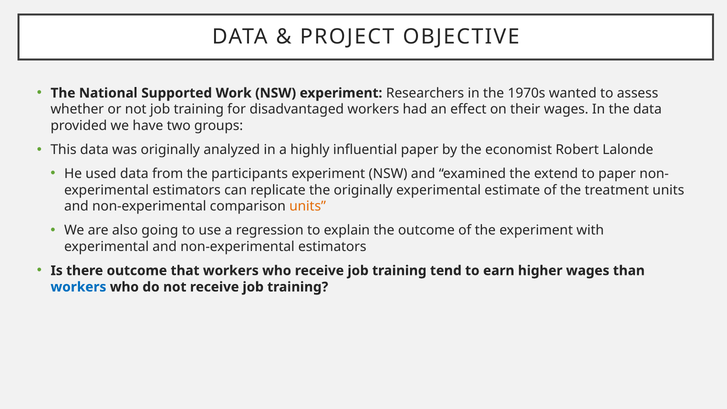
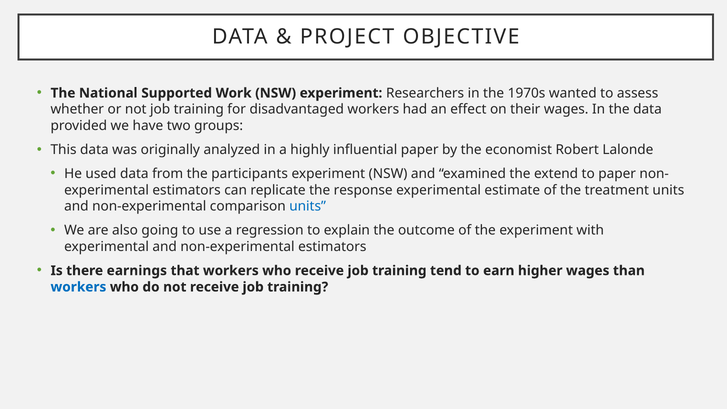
the originally: originally -> response (363, 190)
units colour: orange -> blue (308, 206)
there outcome: outcome -> earnings (137, 271)
